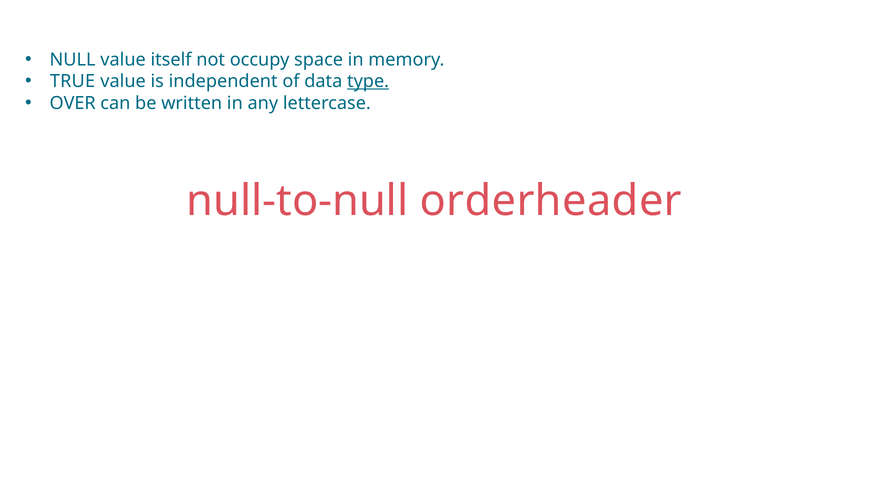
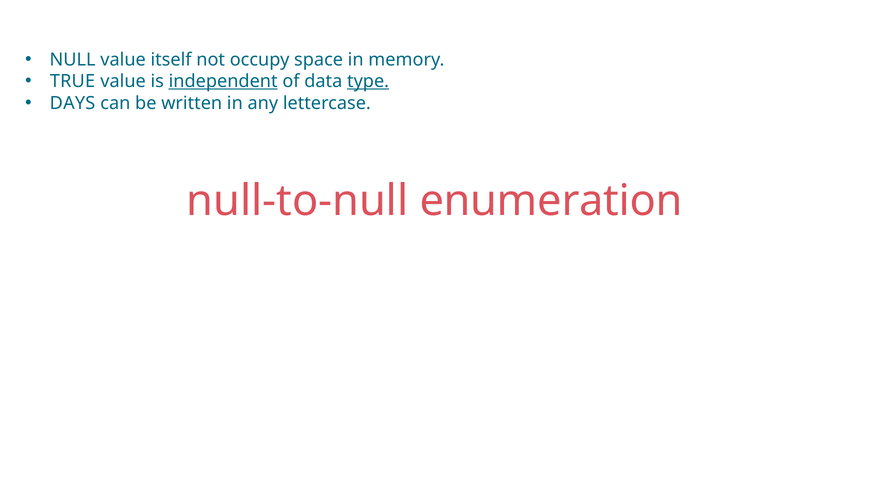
independent underline: none -> present (223, 81)
OVER: OVER -> DAYS (73, 103)
orderheader: orderheader -> enumeration (551, 201)
